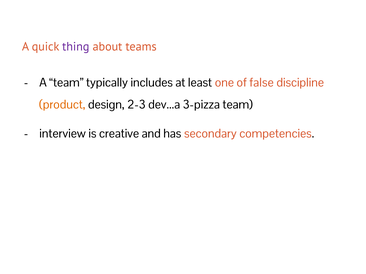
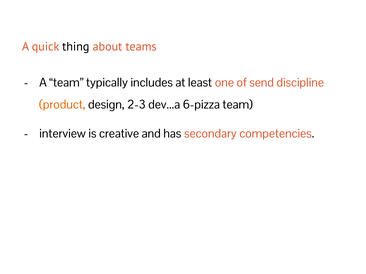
thing colour: purple -> black (76, 47)
false: false -> send (262, 83)
3-pizza: 3-pizza -> 6-pizza (201, 105)
